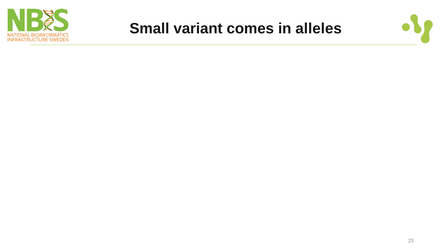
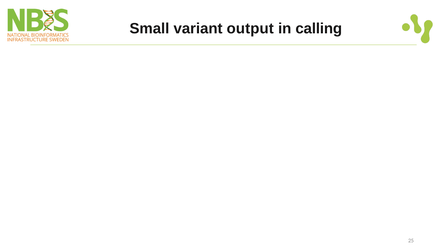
comes: comes -> output (250, 29)
alleles: alleles -> calling (319, 29)
